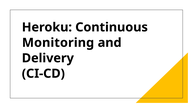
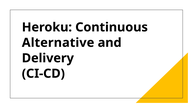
Monitoring: Monitoring -> Alternative (58, 43)
